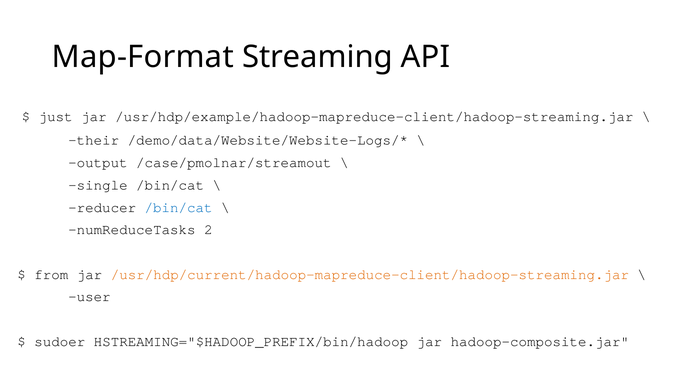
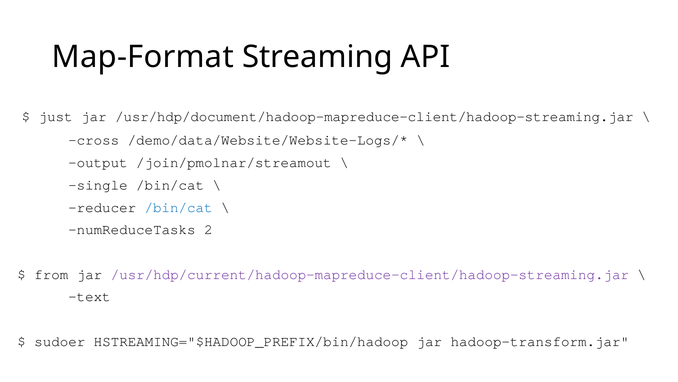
/usr/hdp/example/hadoop-mapreduce-client/hadoop-streaming.jar: /usr/hdp/example/hadoop-mapreduce-client/hadoop-streaming.jar -> /usr/hdp/document/hadoop-mapreduce-client/hadoop-streaming.jar (374, 116)
their: their -> cross (94, 140)
/case/pmolnar/streamout: /case/pmolnar/streamout -> /join/pmolnar/streamout (234, 162)
/usr/hdp/current/hadoop-mapreduce-client/hadoop-streaming.jar colour: orange -> purple (370, 274)
user: user -> text (89, 296)
hadoop-composite.jar: hadoop-composite.jar -> hadoop-transform.jar (540, 341)
